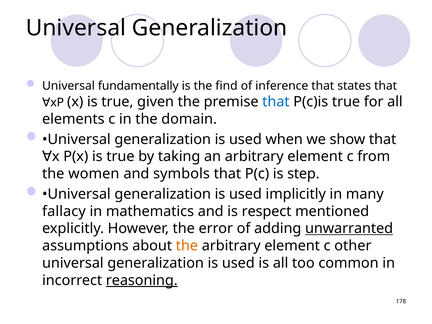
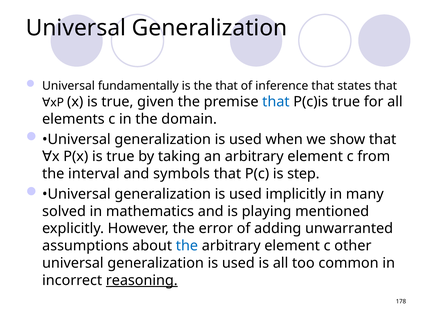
the find: find -> that (227, 86)
women: women -> interval (94, 174)
fallacy: fallacy -> solved (64, 211)
respect: respect -> playing (267, 211)
unwarranted underline: present -> none (349, 229)
the colour: orange -> blue (187, 246)
